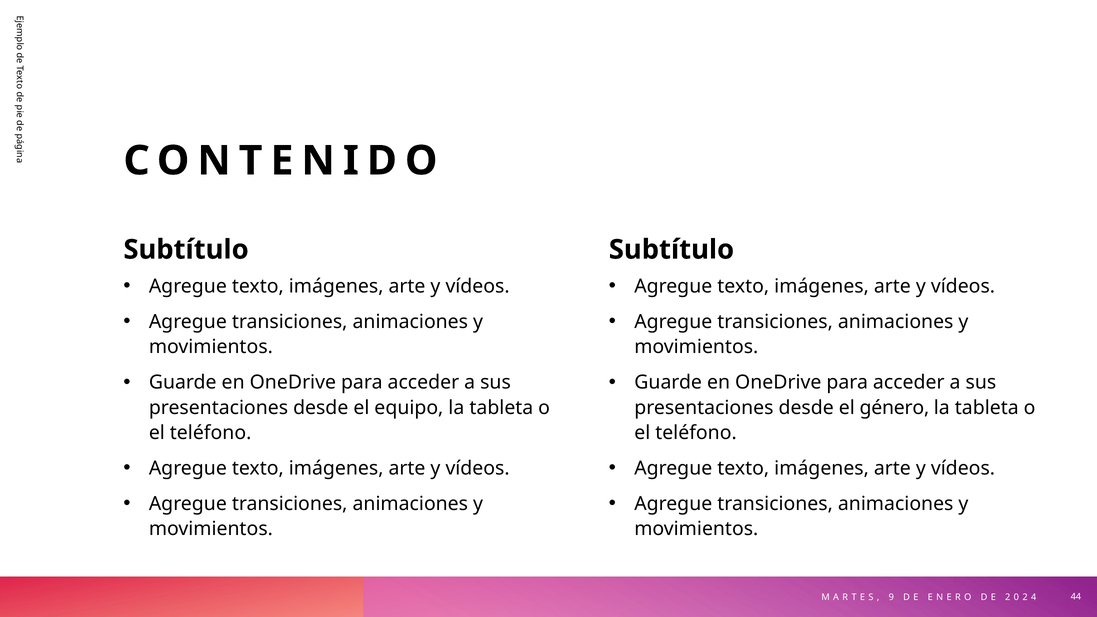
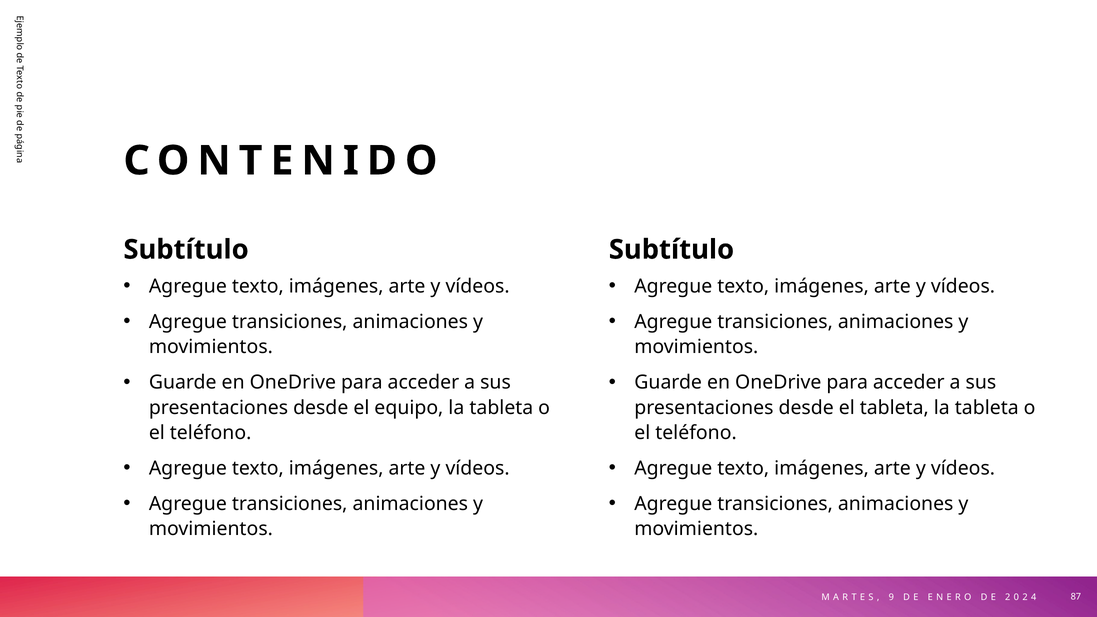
el género: género -> tableta (894, 408)
44: 44 -> 87 (1076, 597)
